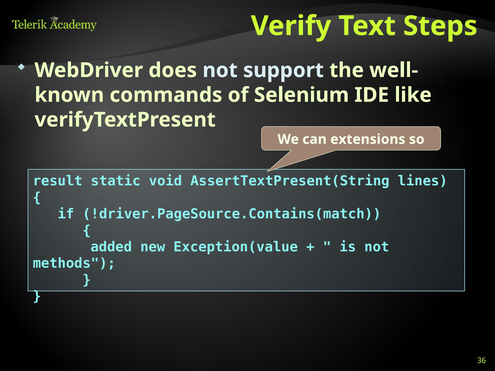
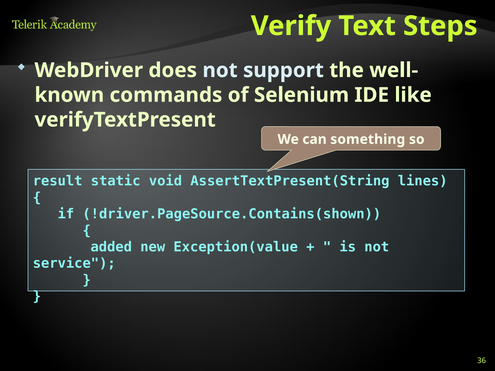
extensions: extensions -> something (368, 139)
!driver.PageSource.Contains(match: !driver.PageSource.Contains(match -> !driver.PageSource.Contains(shown (232, 214)
methods: methods -> service (74, 264)
